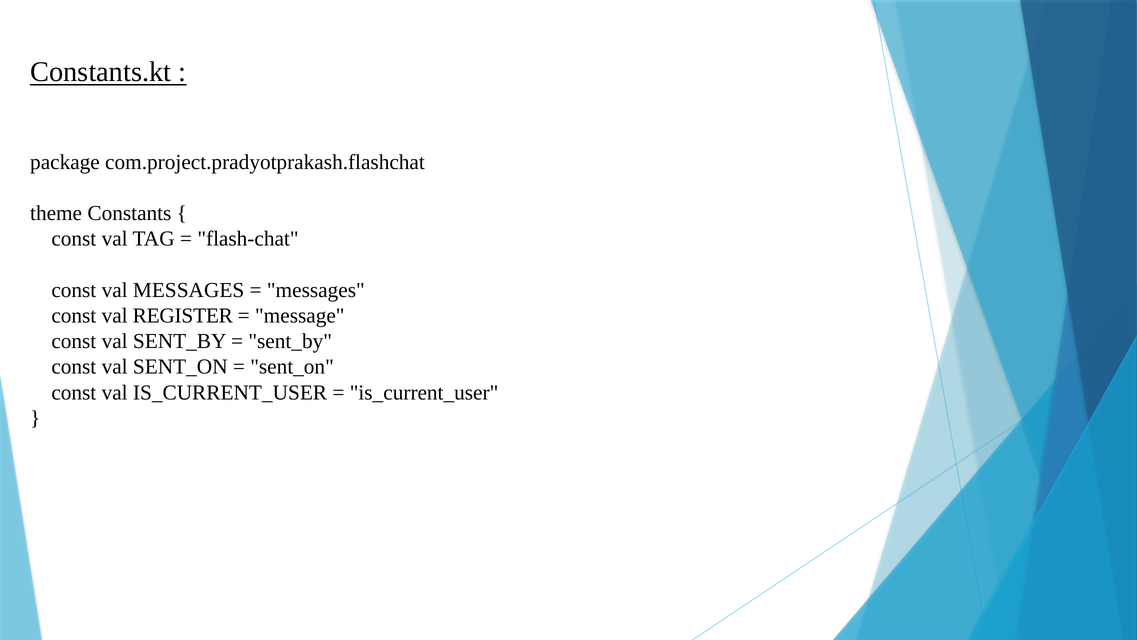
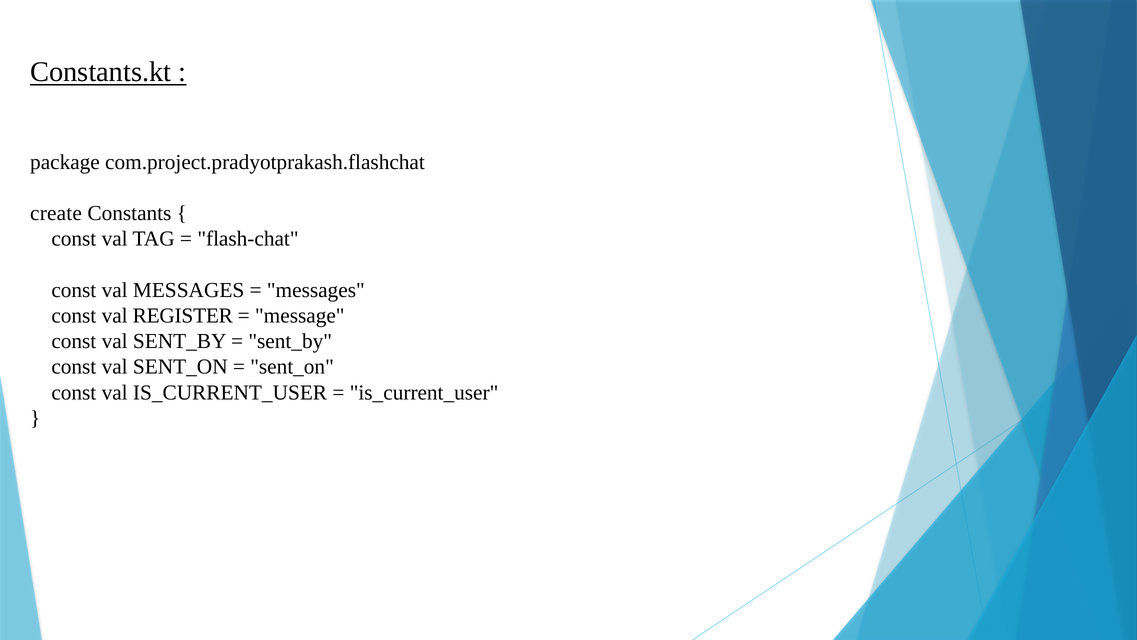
theme: theme -> create (56, 213)
